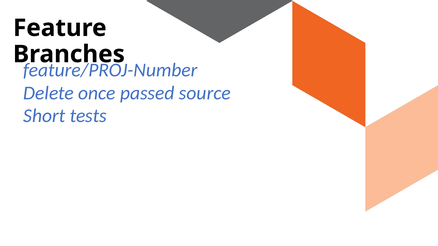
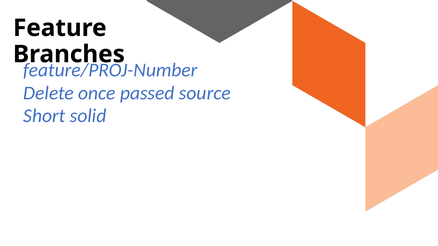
tests: tests -> solid (88, 116)
